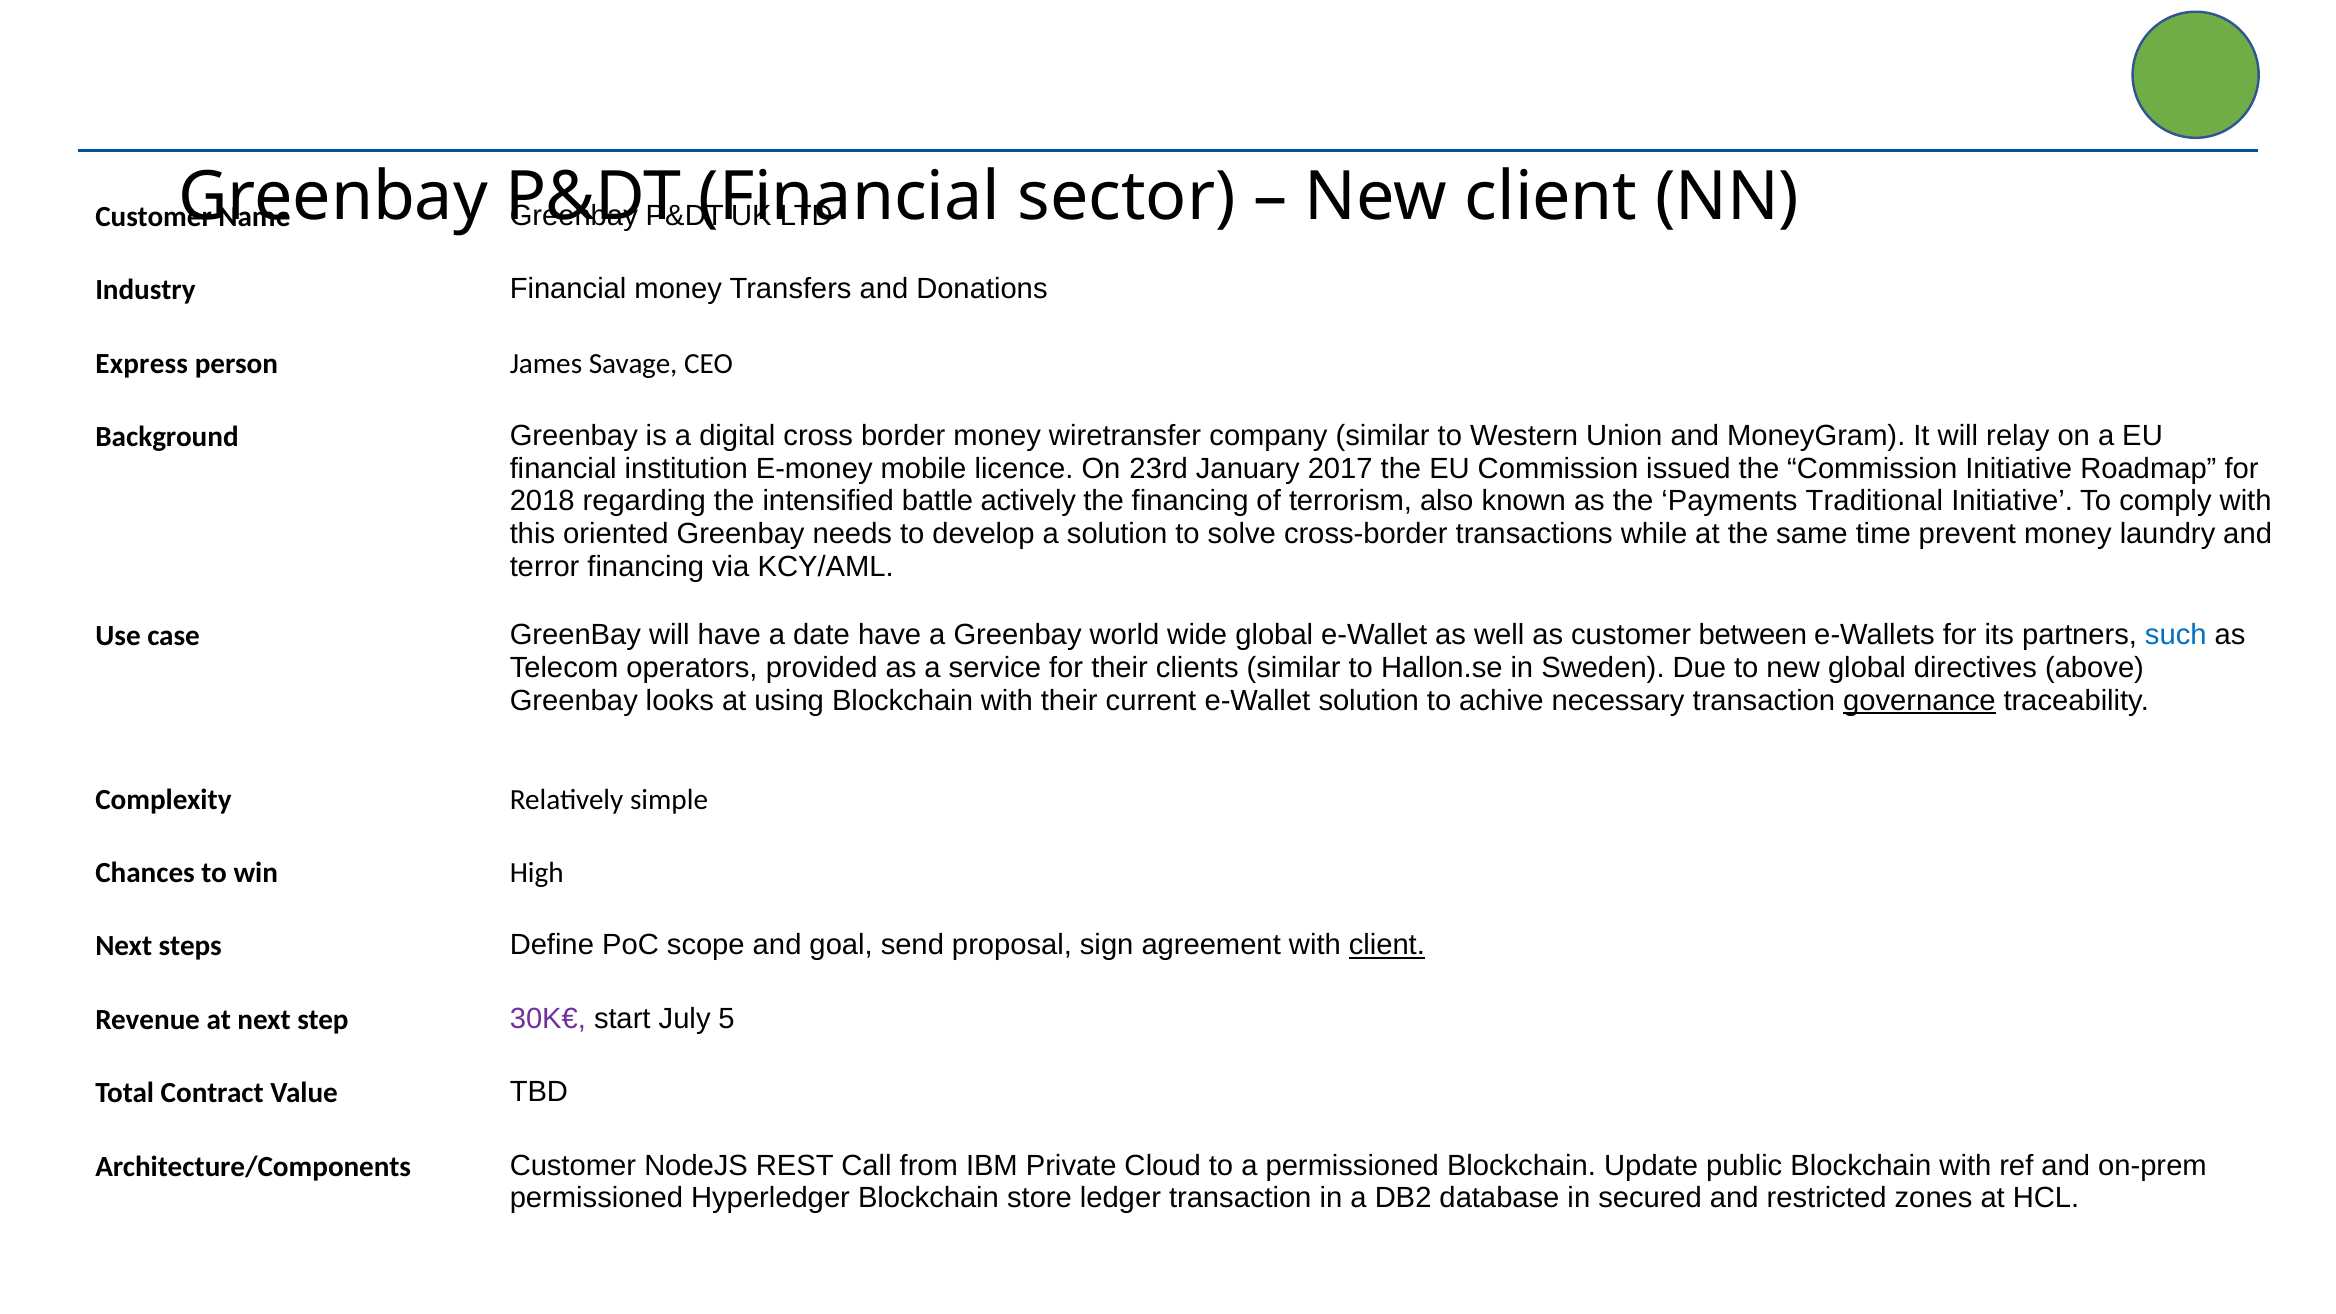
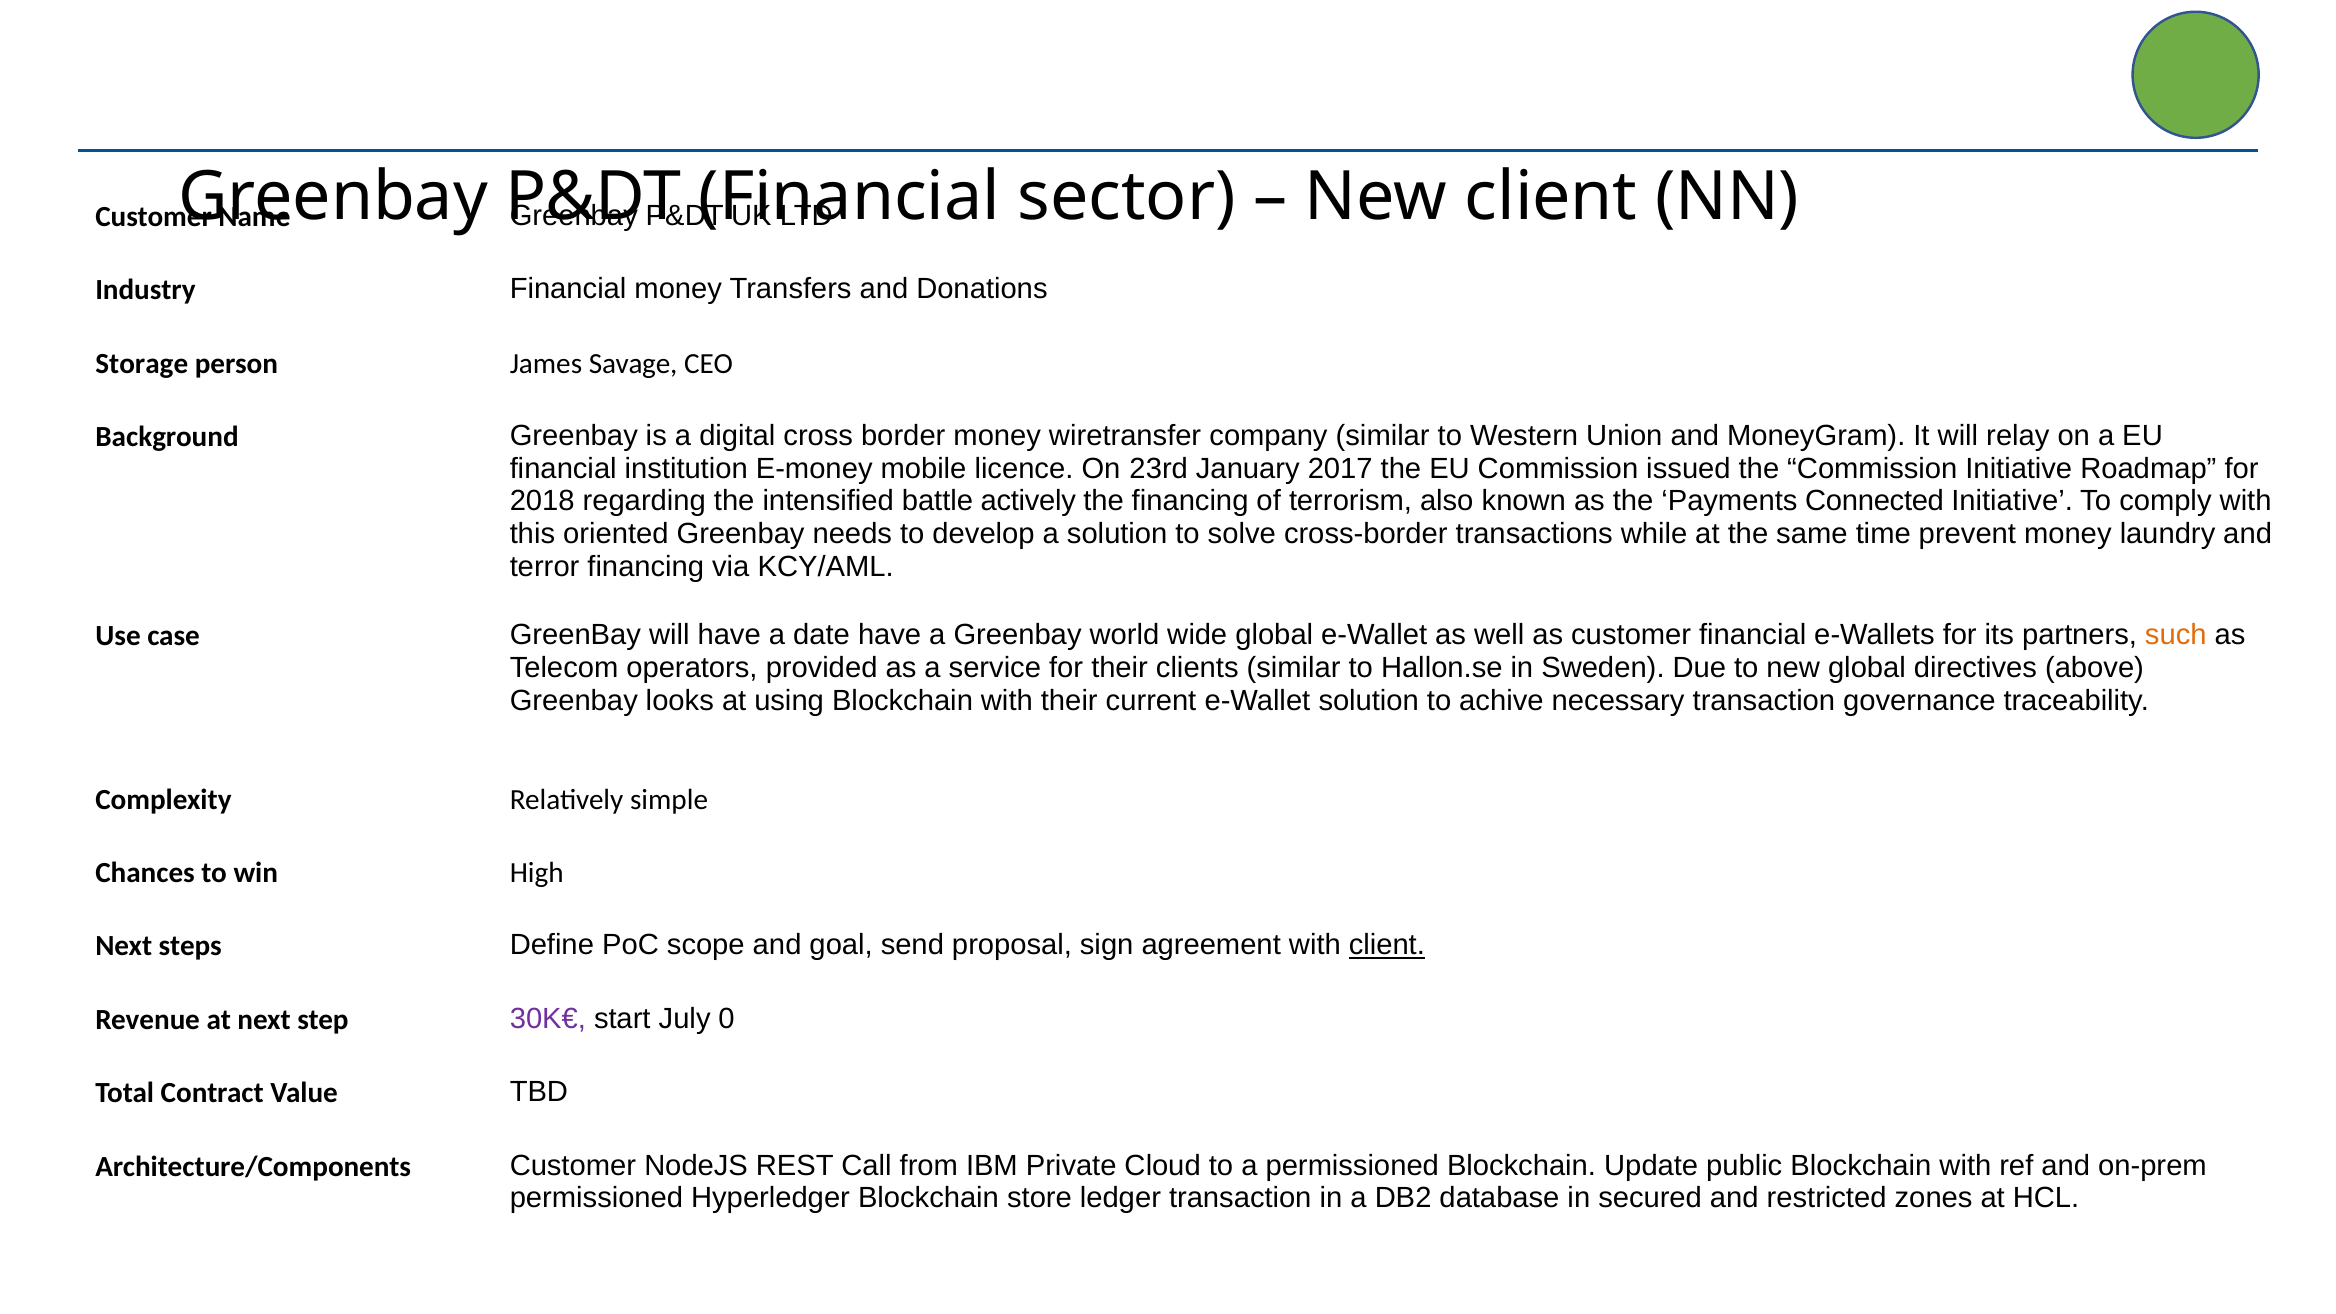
Express: Express -> Storage (142, 364)
Traditional: Traditional -> Connected (1875, 501)
customer between: between -> financial (1753, 635)
such colour: blue -> orange (2176, 635)
governance underline: present -> none (1919, 701)
5: 5 -> 0 (727, 1019)
